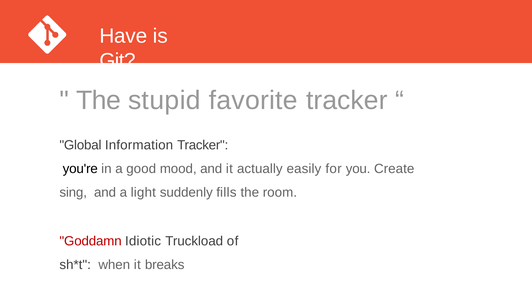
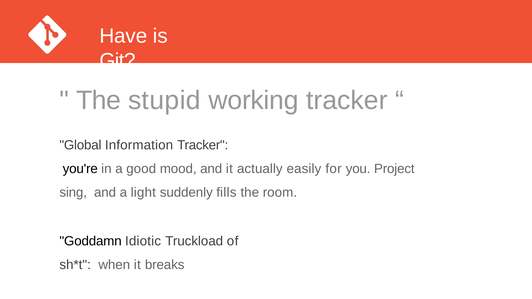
favorite: favorite -> working (254, 100)
Create: Create -> Project (394, 169)
Goddamn colour: red -> black (91, 241)
